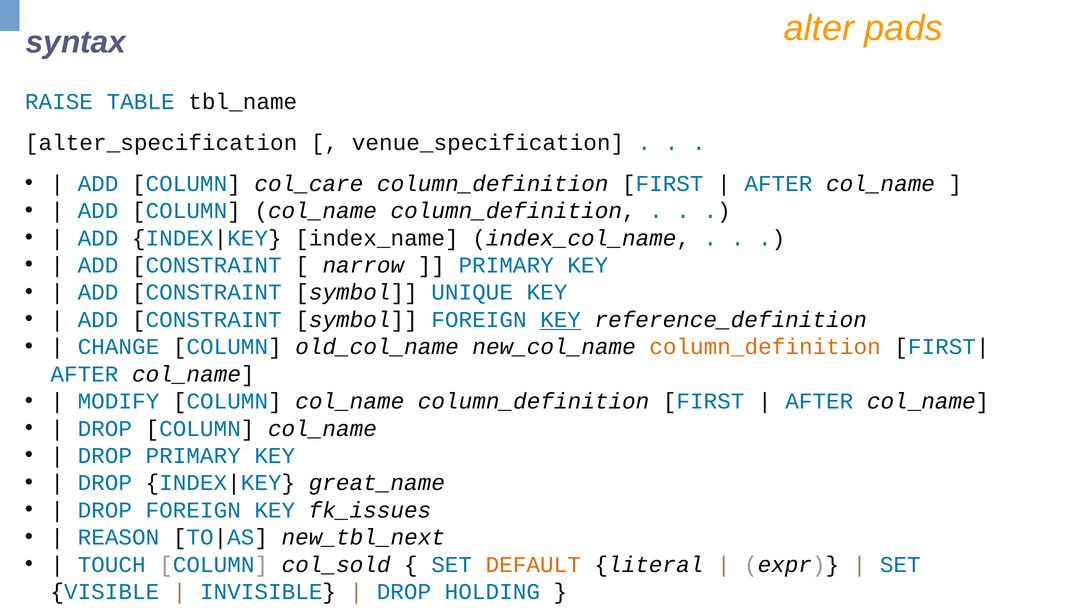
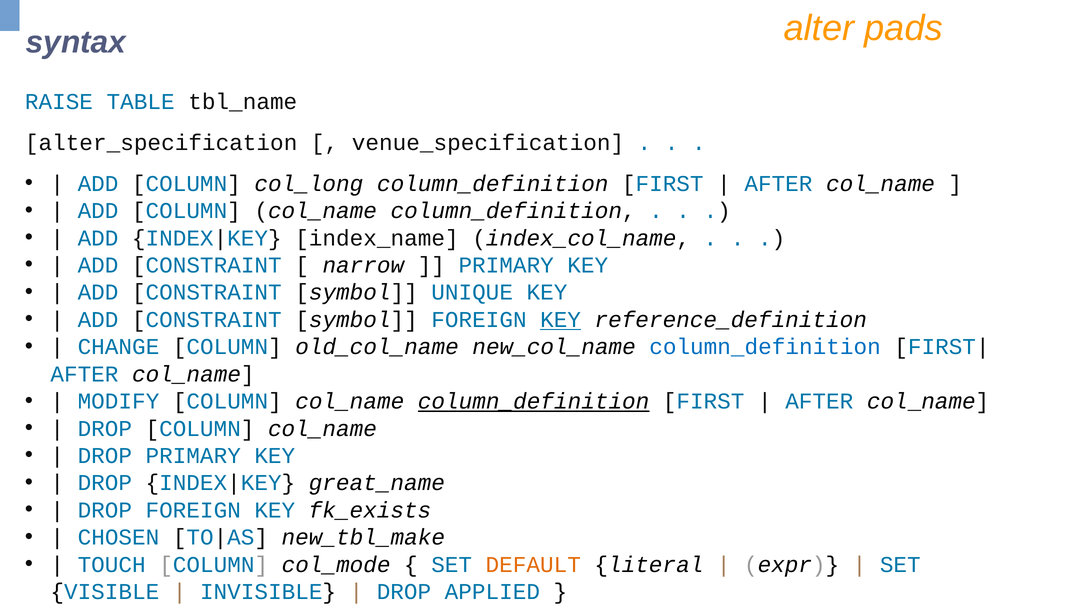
col_care: col_care -> col_long (309, 183)
column_definition colour: orange -> blue (765, 347)
column_definition underline: none -> present (534, 401)
fk_issues: fk_issues -> fk_exists (370, 510)
REASON: REASON -> CHOSEN (118, 537)
new_tbl_next: new_tbl_next -> new_tbl_make (363, 537)
col_sold: col_sold -> col_mode (336, 564)
HOLDING: HOLDING -> APPLIED (492, 591)
